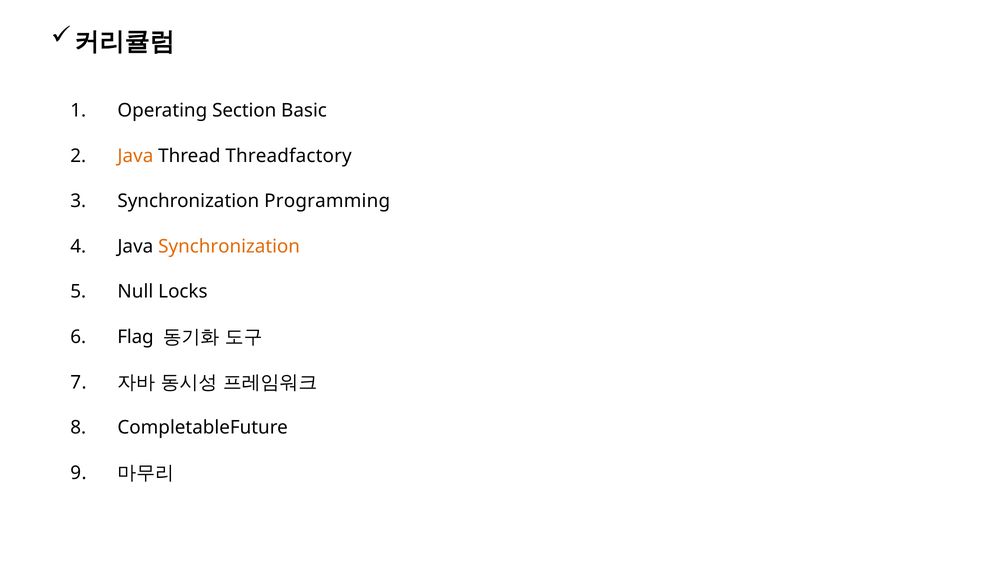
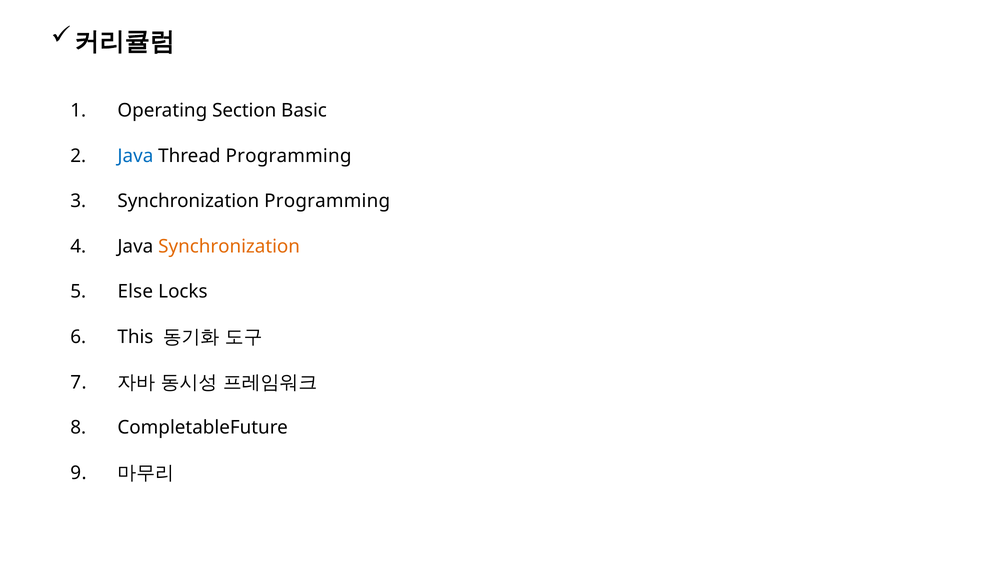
Java colour: orange -> blue (135, 156)
Thread Threadfactory: Threadfactory -> Programming (289, 156)
Null: Null -> Else (135, 292)
Flag: Flag -> This (135, 337)
